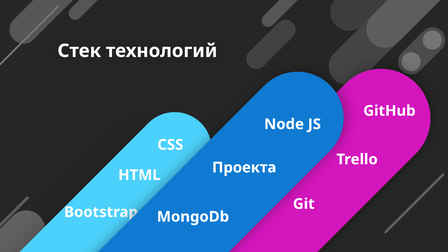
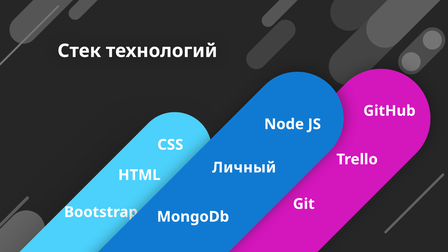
Проекта: Проекта -> Личный (244, 168)
